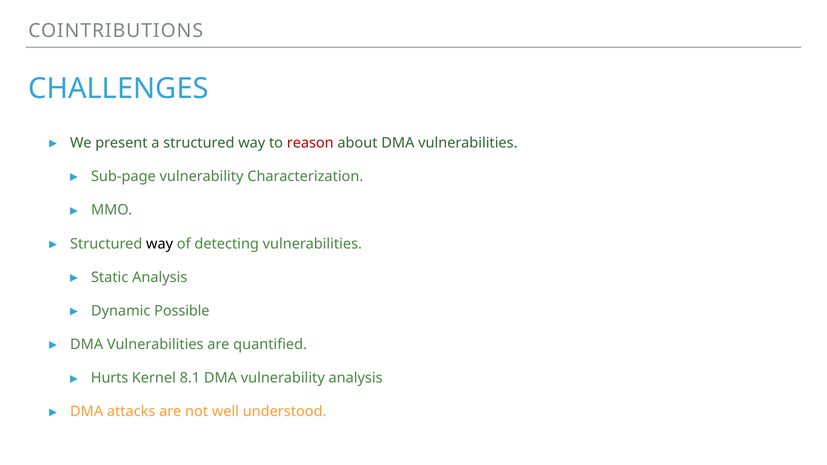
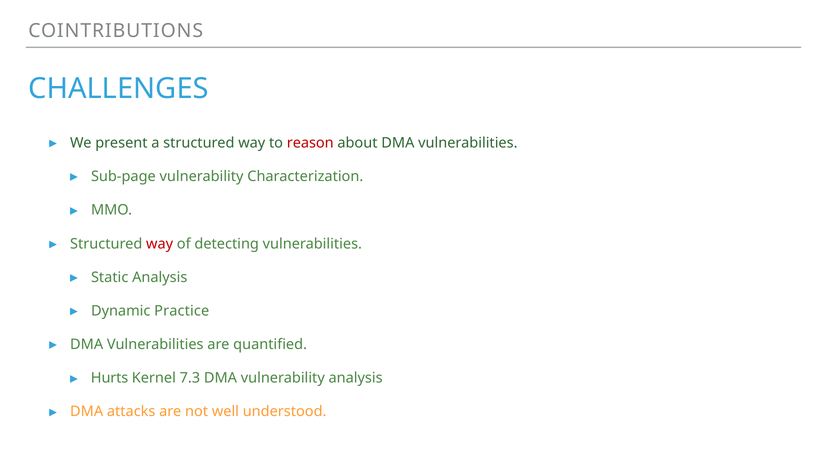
way colour: black -> red (160, 244)
Possible: Possible -> Practice (182, 311)
8.1: 8.1 -> 7.3 (190, 378)
